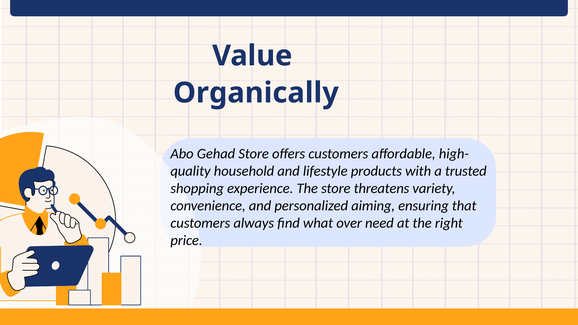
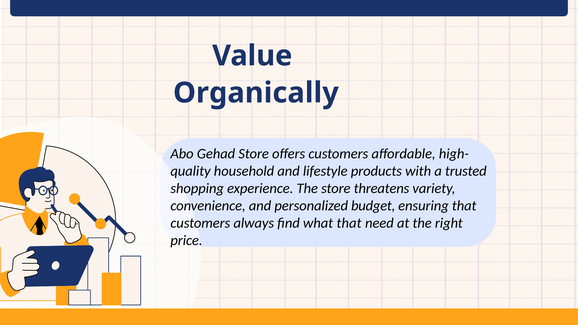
aiming: aiming -> budget (373, 206)
what over: over -> that (349, 223)
